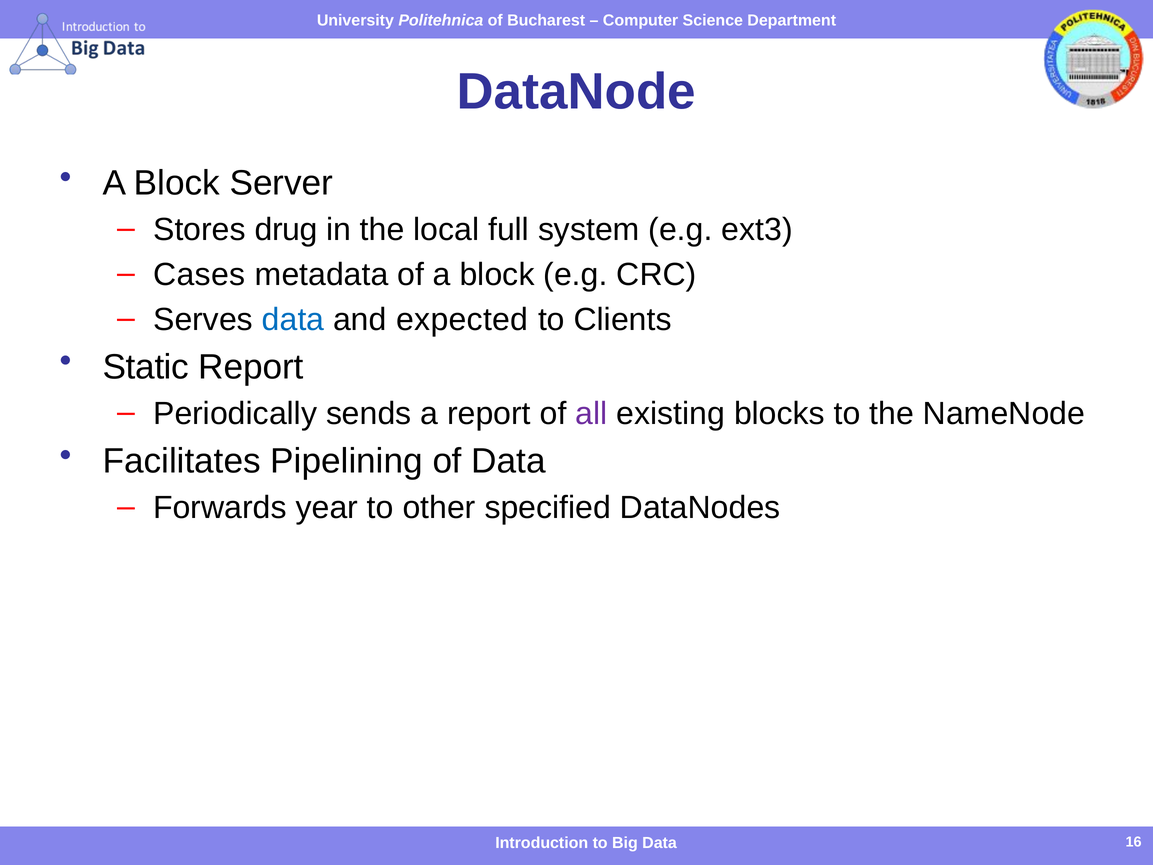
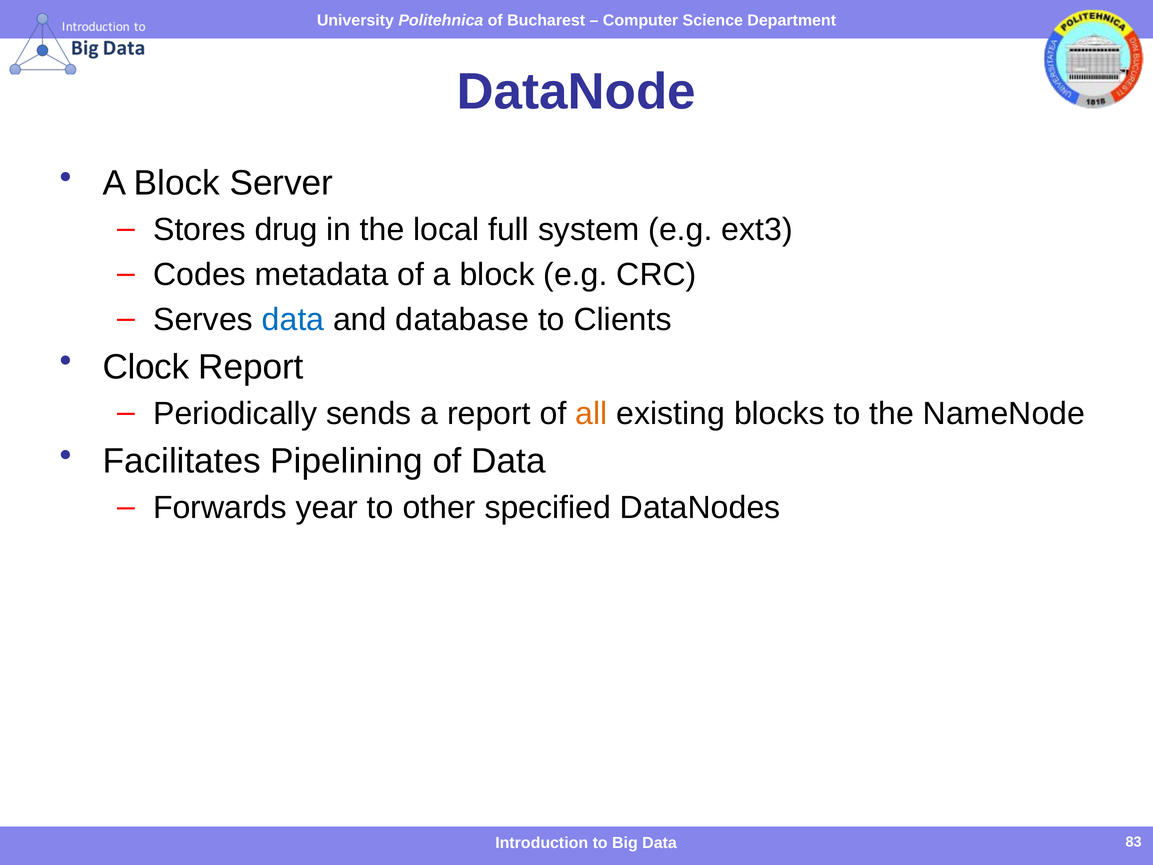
Cases: Cases -> Codes (200, 274)
expected: expected -> database (462, 319)
Static: Static -> Clock (146, 367)
all colour: purple -> orange (591, 413)
16: 16 -> 83 (1134, 842)
